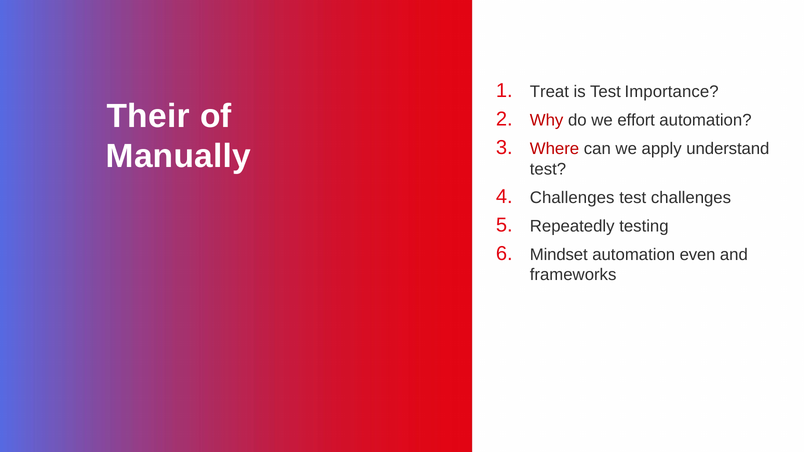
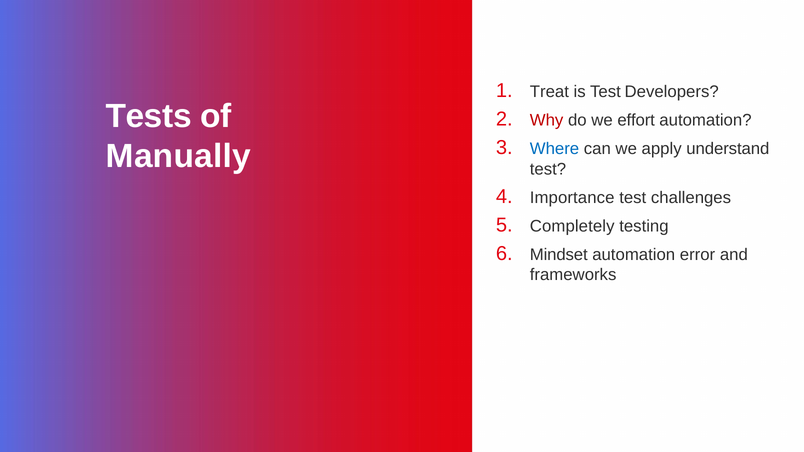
Importance: Importance -> Developers (672, 92)
Their: Their -> Tests (149, 116)
Where colour: red -> blue (554, 149)
Challenges: Challenges -> Importance (572, 198)
Repeatedly: Repeatedly -> Completely (572, 226)
even: even -> error (698, 255)
